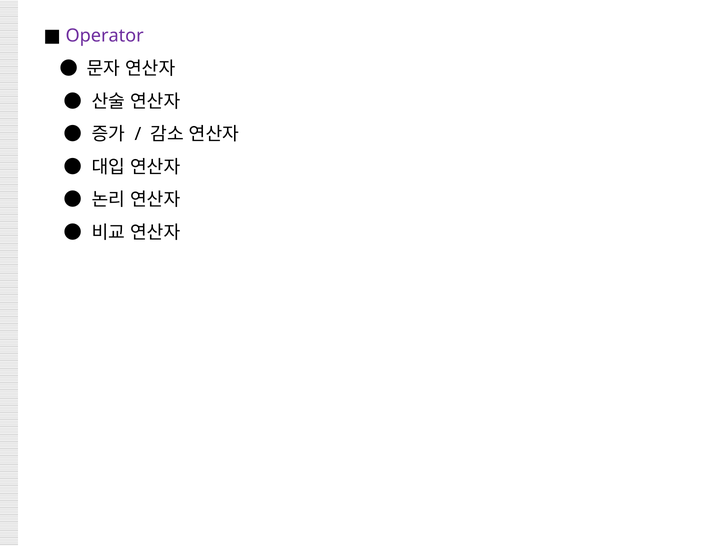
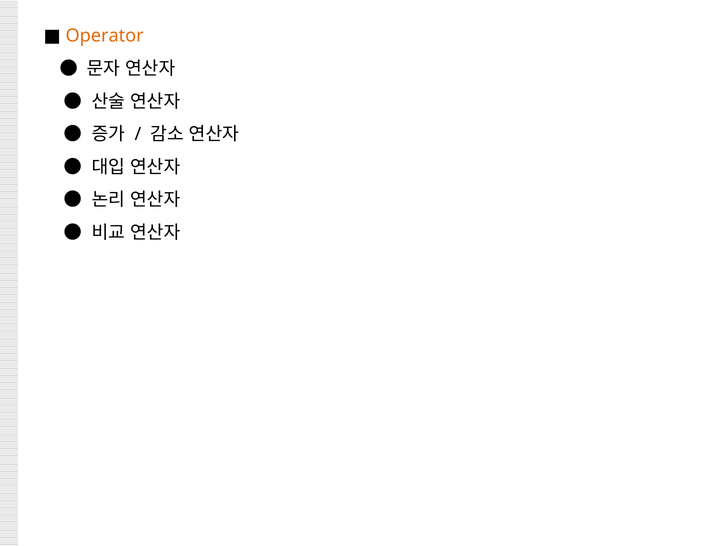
Operator colour: purple -> orange (105, 36)
